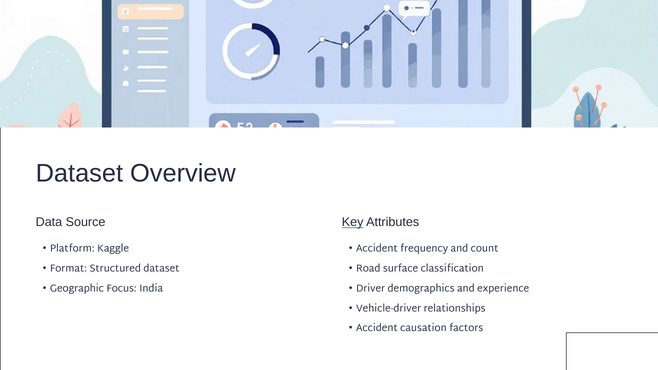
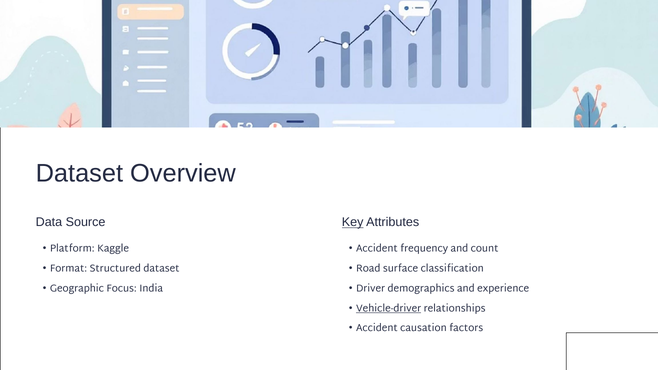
Vehicle-driver underline: none -> present (389, 308)
